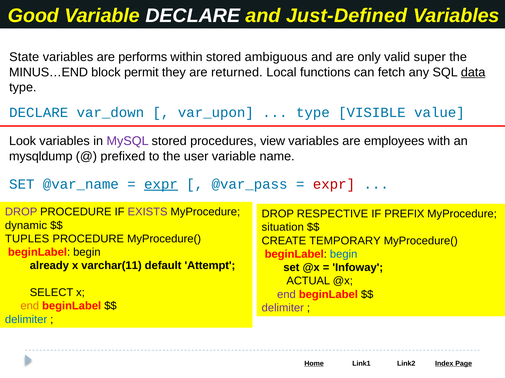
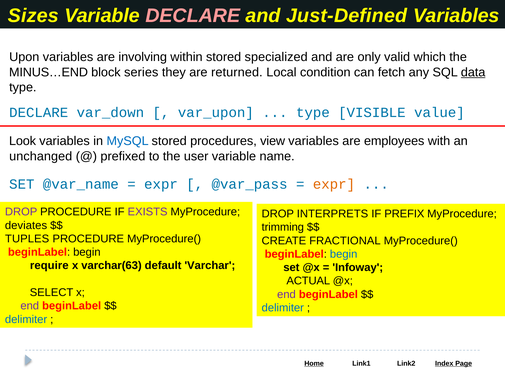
Good: Good -> Sizes (33, 16)
DECLARE colour: white -> pink (193, 16)
State: State -> Upon (24, 57)
performs: performs -> involving (143, 57)
ambiguous: ambiguous -> specialized (276, 57)
super: super -> which (430, 57)
permit: permit -> series (141, 72)
functions: functions -> condition (325, 72)
MySQL colour: purple -> blue (128, 141)
mysqldump: mysqldump -> unchanged (41, 157)
expr underline: present -> none (161, 184)
expr colour: red -> orange (334, 184)
RESPECTIVE: RESPECTIVE -> INTERPRETS (333, 214)
dynamic: dynamic -> deviates (26, 226)
situation: situation -> trimming (283, 228)
TEMPORARY: TEMPORARY -> FRACTIONAL (345, 241)
already: already -> require (49, 266)
varchar(11: varchar(11 -> varchar(63 (112, 266)
Attempt: Attempt -> Varchar (210, 266)
end colour: orange -> purple (30, 307)
delimiter colour: purple -> blue (283, 308)
